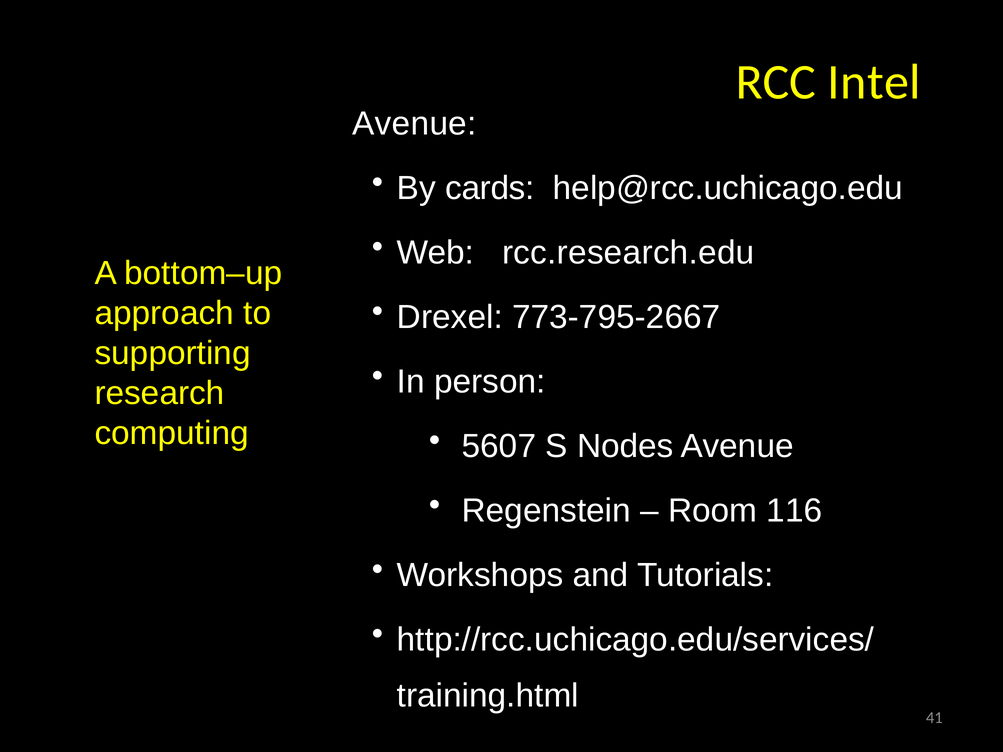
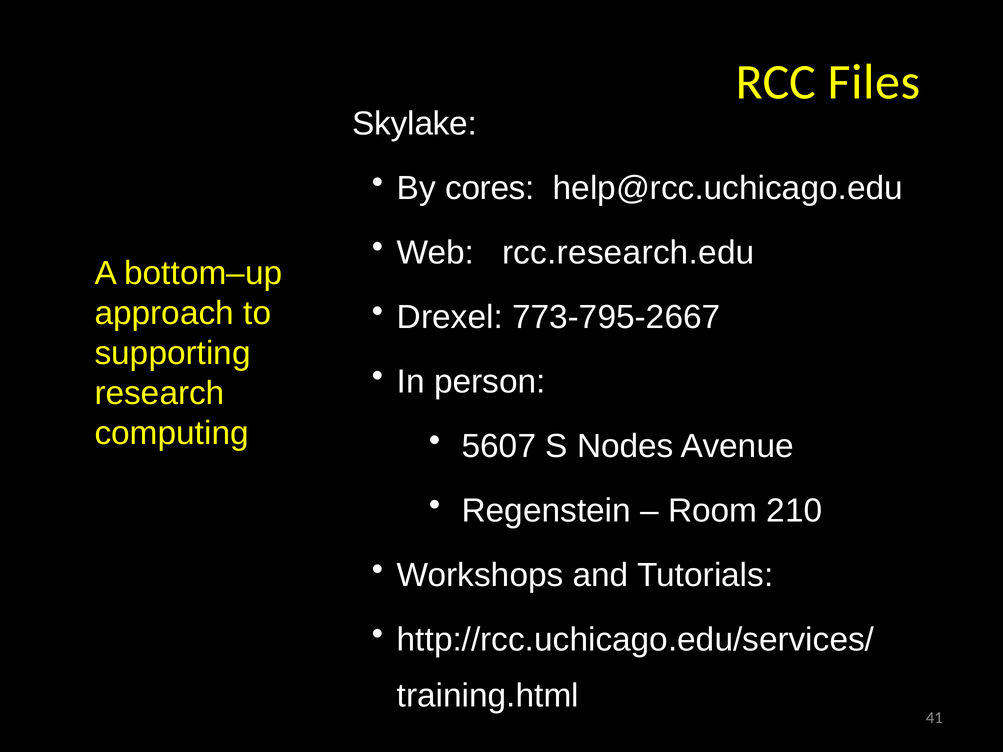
Intel: Intel -> Files (874, 82)
Avenue: Avenue -> Skylake (415, 124)
cards: cards -> cores (490, 188)
116: 116 -> 210 (794, 511)
